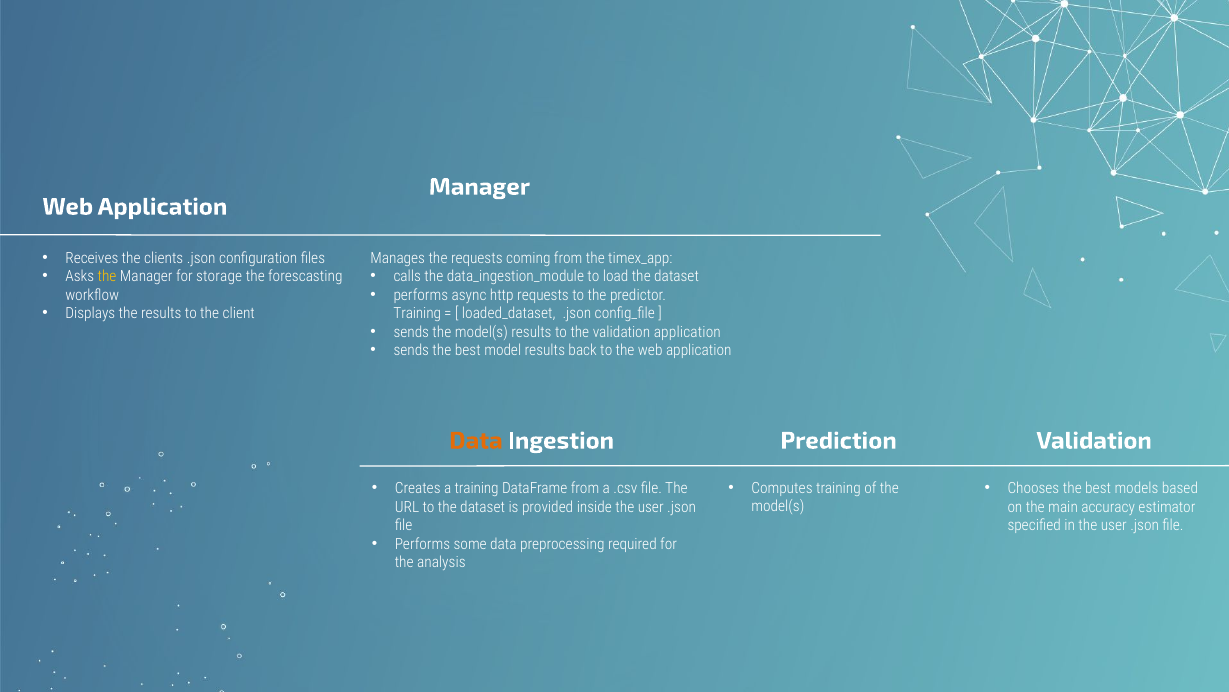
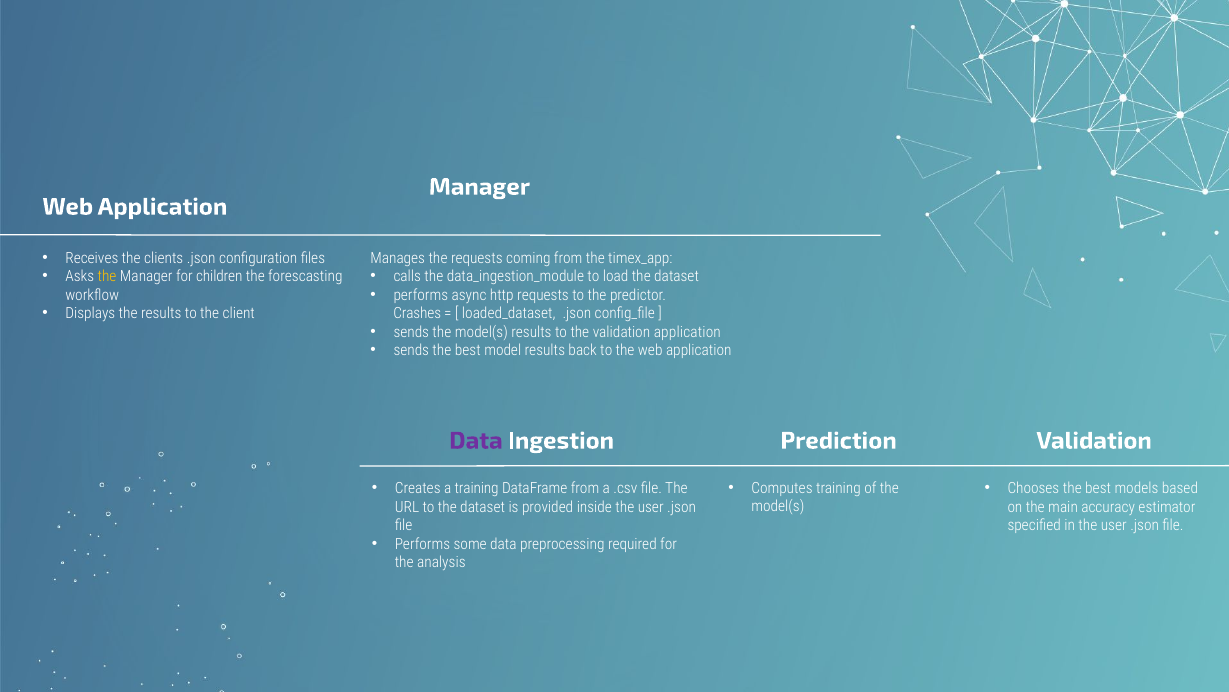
storage: storage -> children (219, 276)
Training: Training -> Crashes (417, 313)
Data colour: orange -> purple (476, 440)
